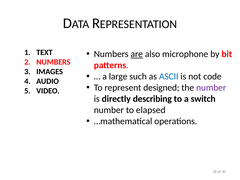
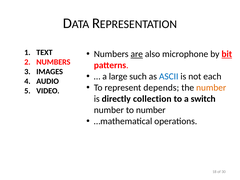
bit underline: none -> present (227, 54)
code: code -> each (212, 76)
designed: designed -> depends (161, 88)
number colour: purple -> orange (211, 88)
describing: describing -> collection (152, 99)
to elapsed: elapsed -> number (151, 110)
